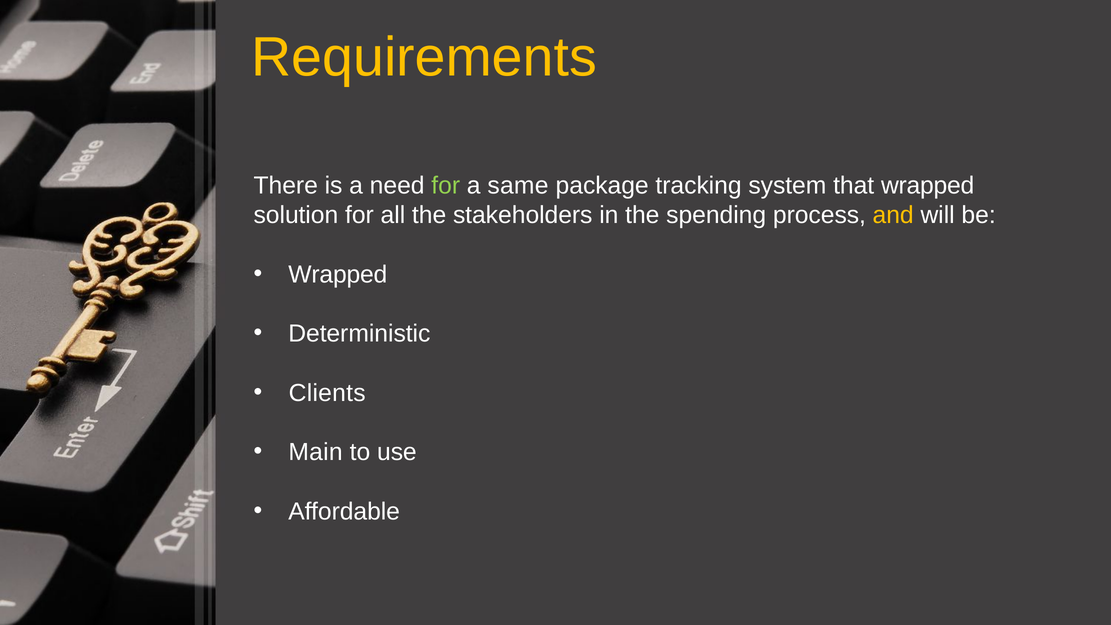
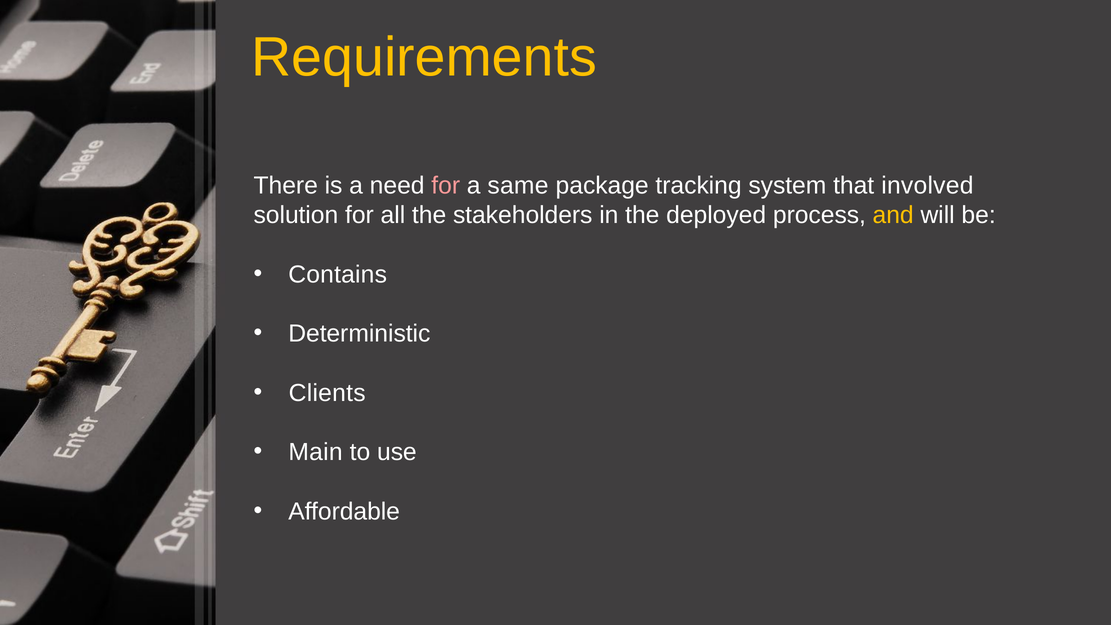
for colour: light green -> pink (446, 186)
that wrapped: wrapped -> involved (927, 186)
spending: spending -> deployed (716, 215)
Wrapped: Wrapped -> Contains (338, 275)
